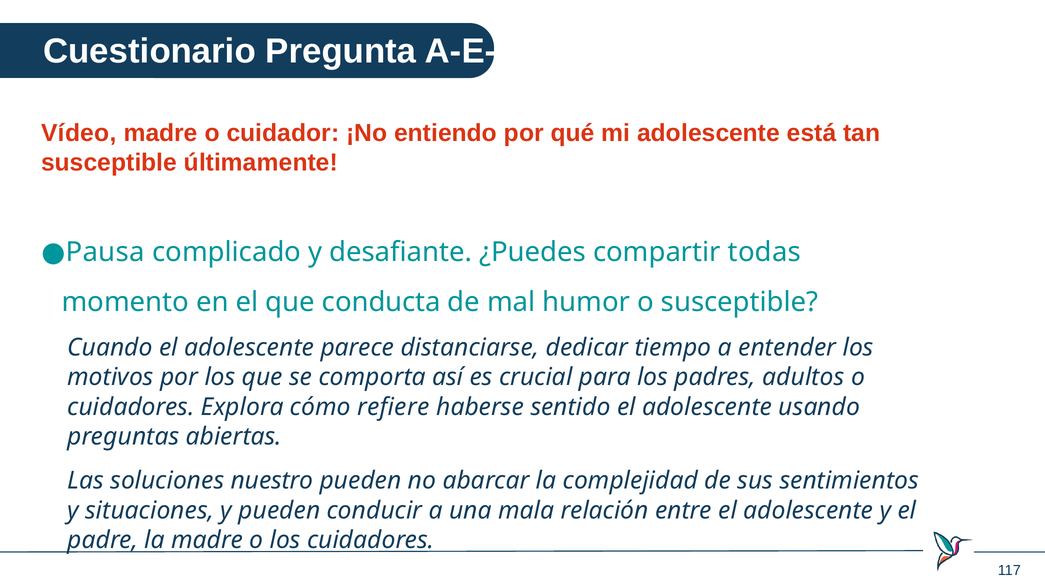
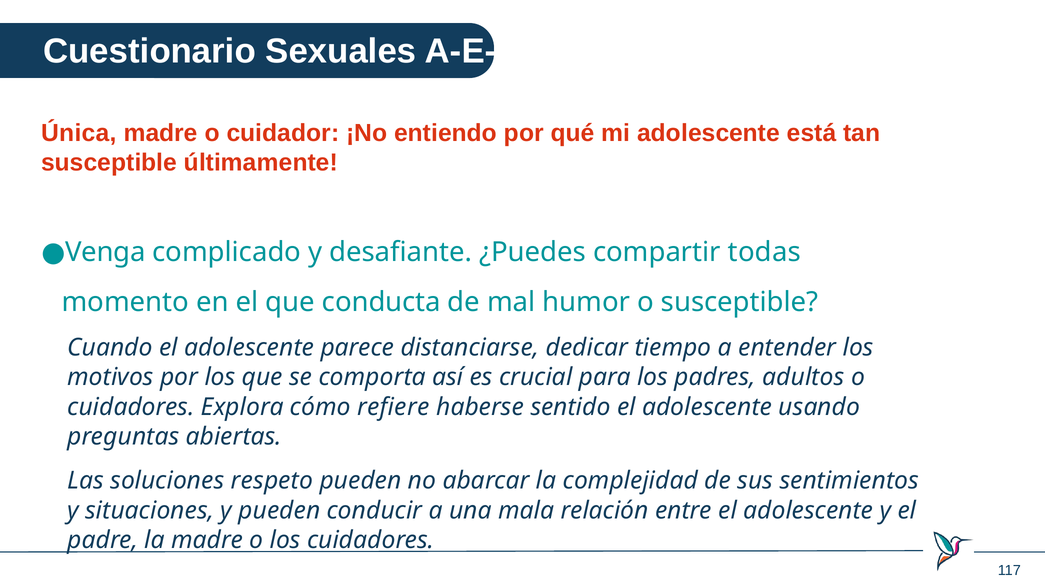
Pregunta: Pregunta -> Sexuales (341, 51)
Vídeo: Vídeo -> Única (79, 133)
Pausa: Pausa -> Venga (105, 252)
nuestro: nuestro -> respeto (272, 481)
